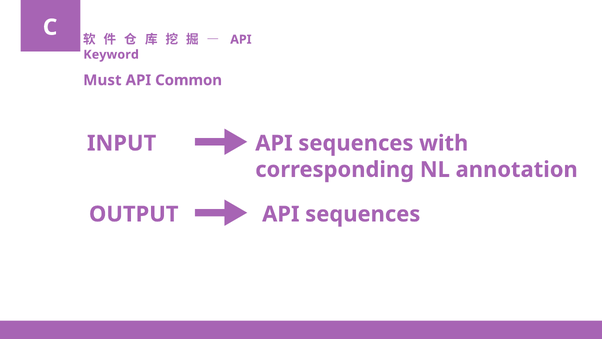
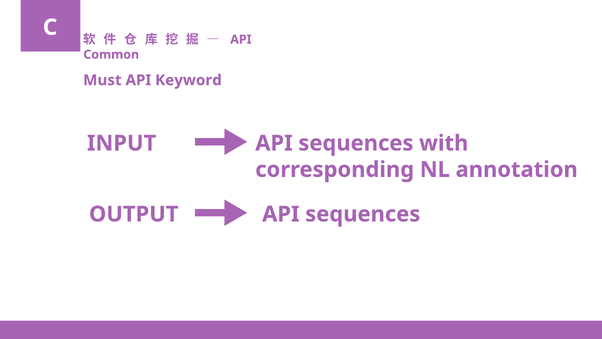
Keyword: Keyword -> Common (111, 55)
Common: Common -> Keyword (188, 80)
